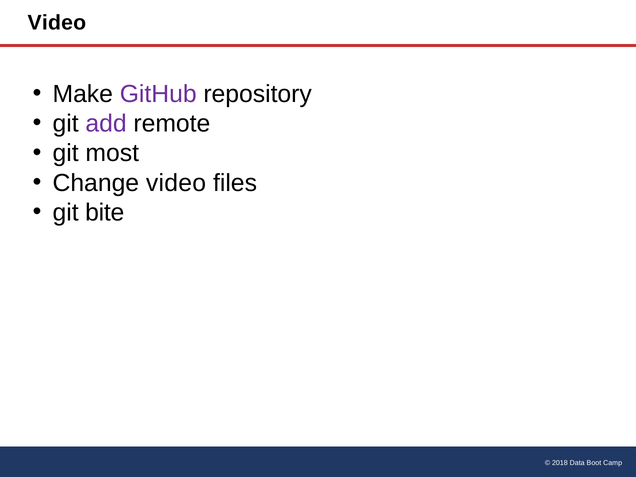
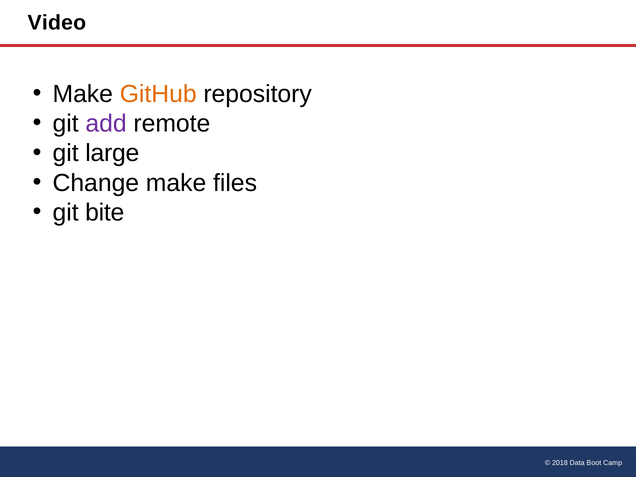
GitHub colour: purple -> orange (158, 94)
most: most -> large (112, 153)
Change video: video -> make (176, 183)
